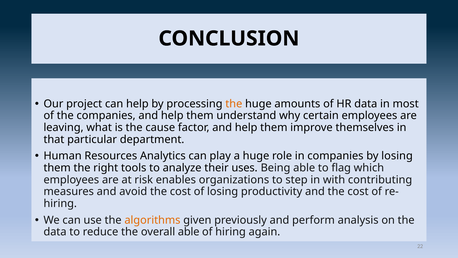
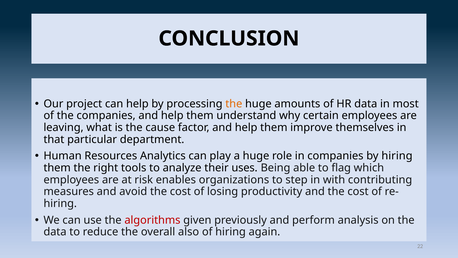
by losing: losing -> hiring (397, 156)
algorithms colour: orange -> red (152, 220)
overall able: able -> also (189, 232)
